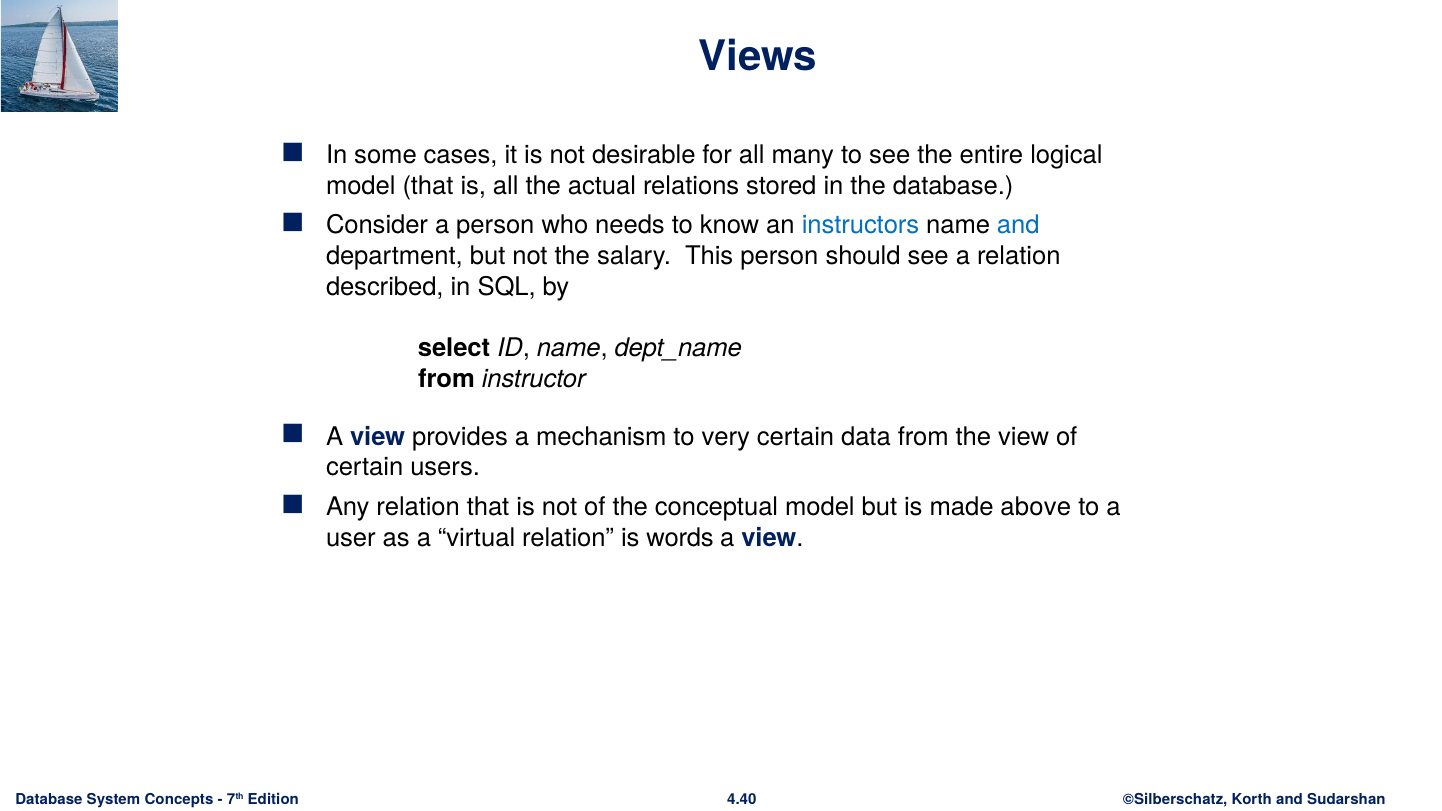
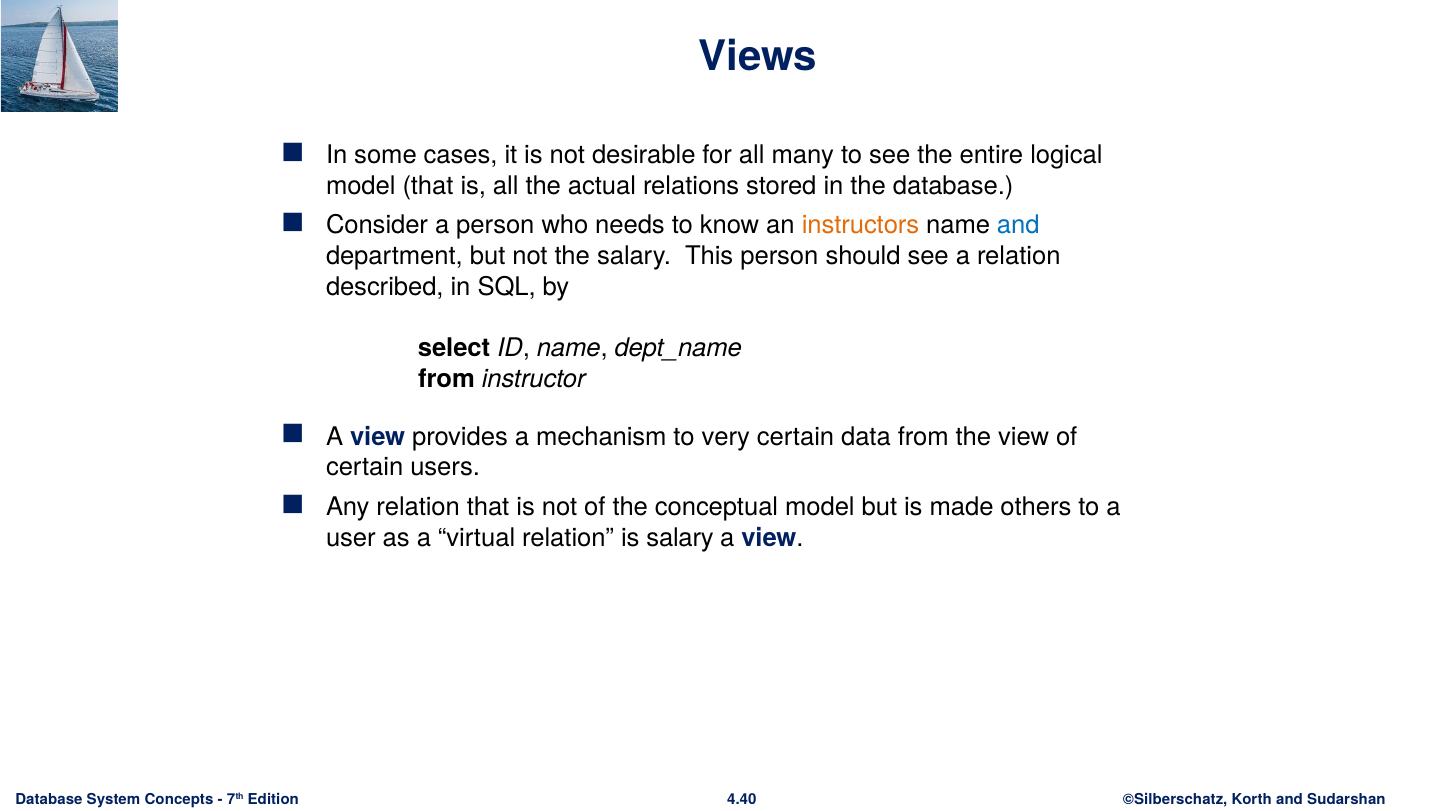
instructors colour: blue -> orange (861, 225)
above: above -> others (1036, 507)
is words: words -> salary (680, 538)
